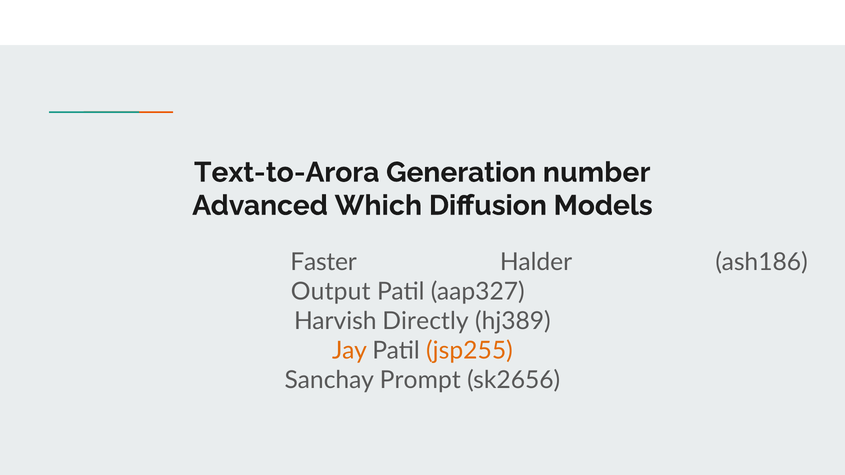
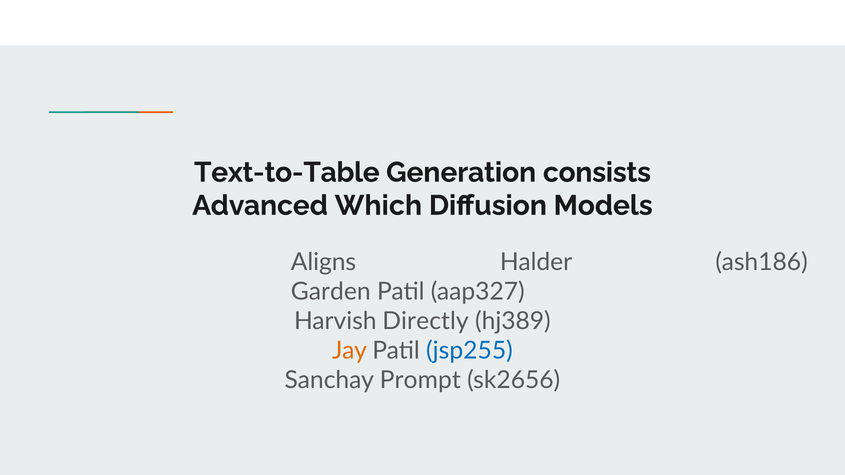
Text-to-Arora: Text-to-Arora -> Text-to-Table (287, 173)
number: number -> consists (597, 173)
Faster: Faster -> Aligns (323, 262)
Output: Output -> Garden (331, 292)
jsp255 colour: orange -> blue (469, 351)
